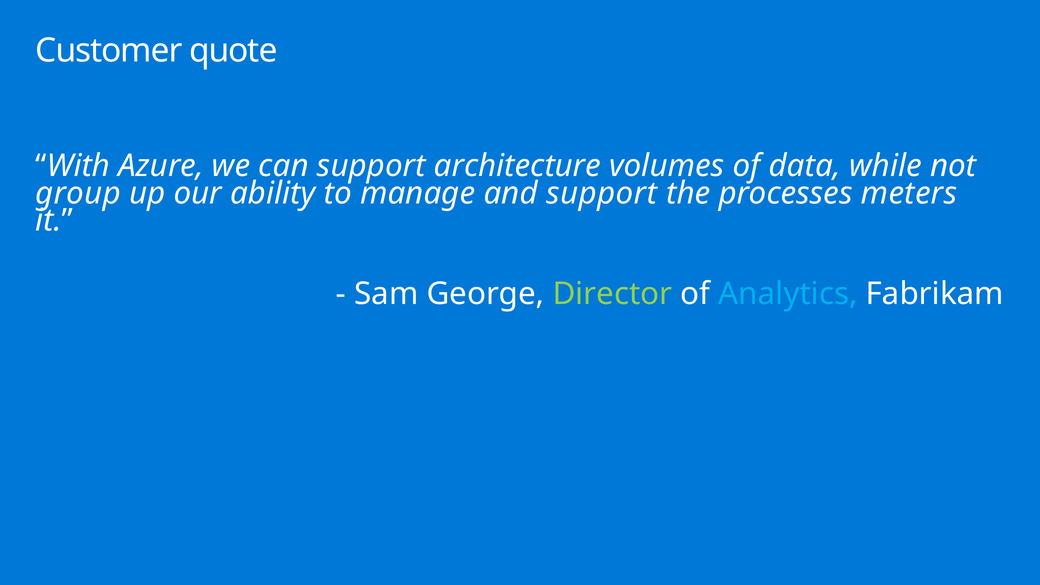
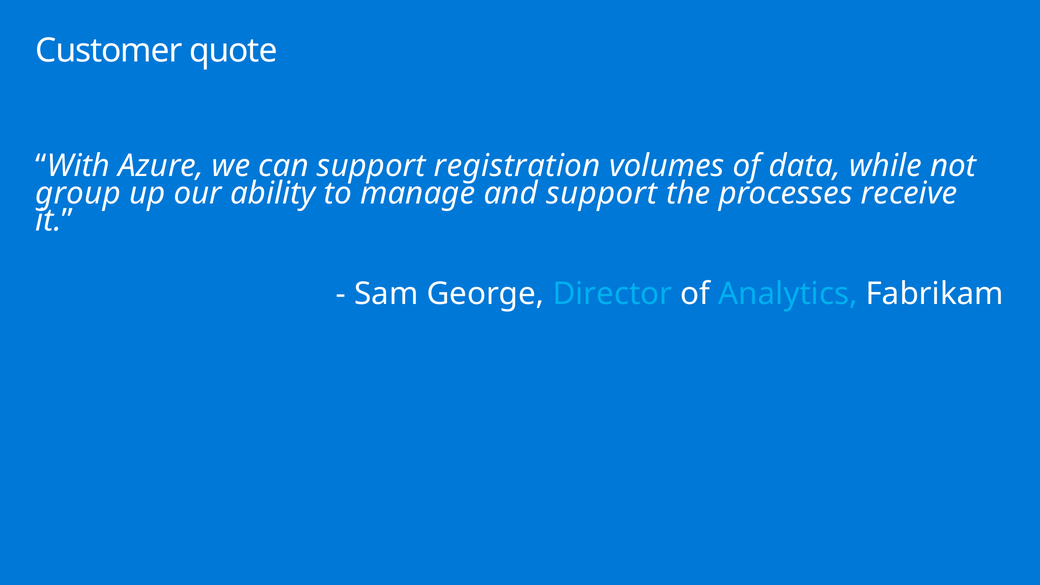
architecture: architecture -> registration (517, 166)
meters: meters -> receive (909, 193)
Director colour: light green -> light blue (612, 294)
